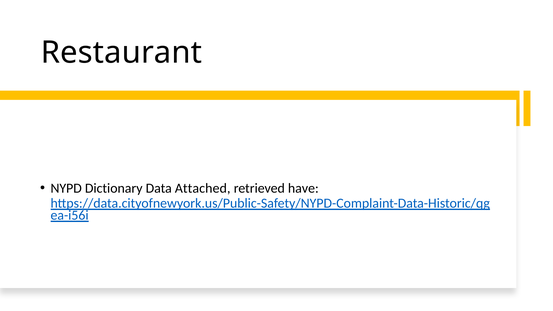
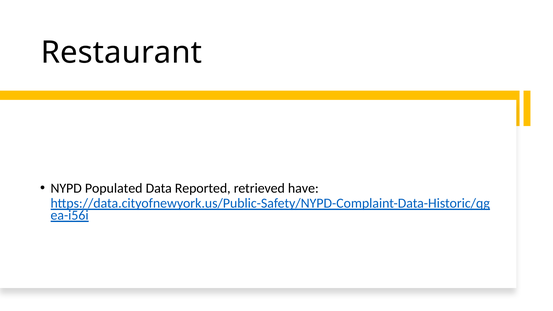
Dictionary: Dictionary -> Populated (114, 188)
Attached: Attached -> Reported (203, 188)
